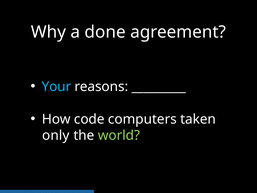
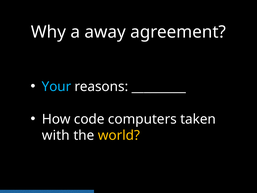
done: done -> away (105, 32)
only: only -> with (56, 135)
world colour: light green -> yellow (119, 135)
